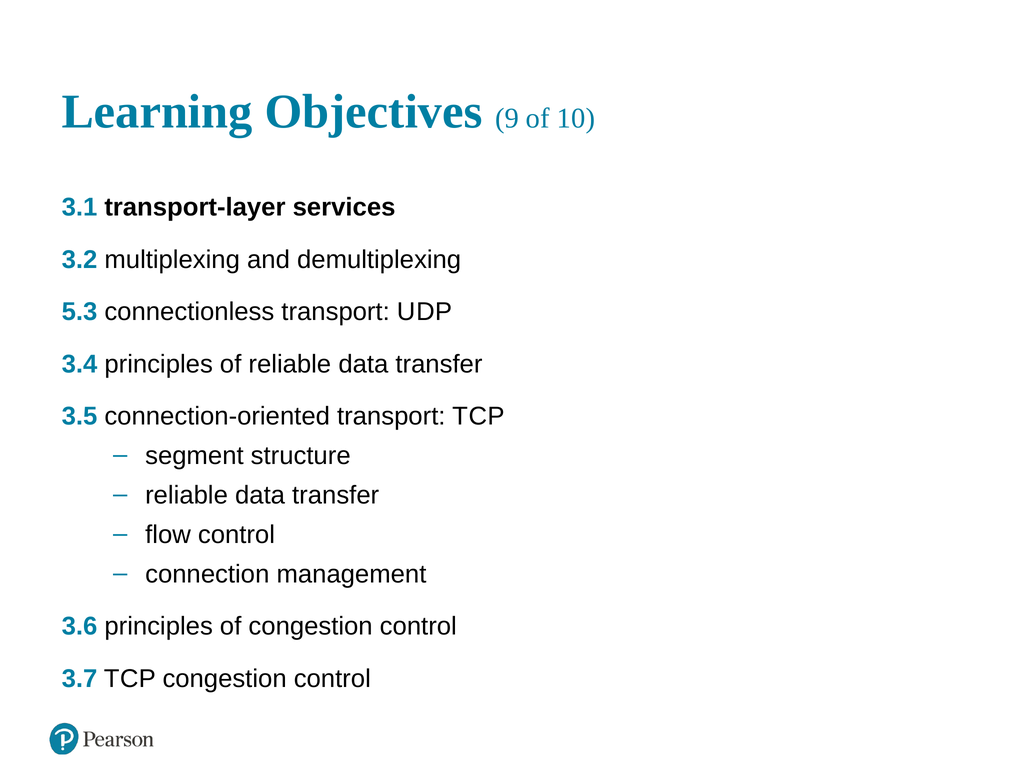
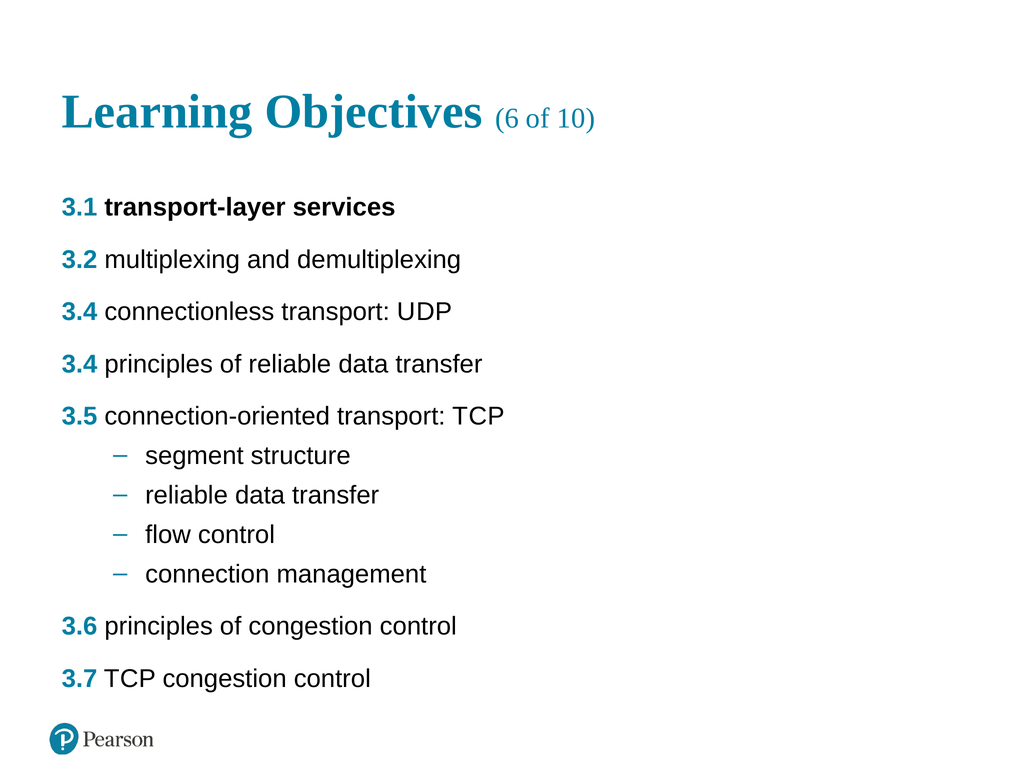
9: 9 -> 6 (507, 118)
5.3: 5.3 -> 3.4 (80, 312)
